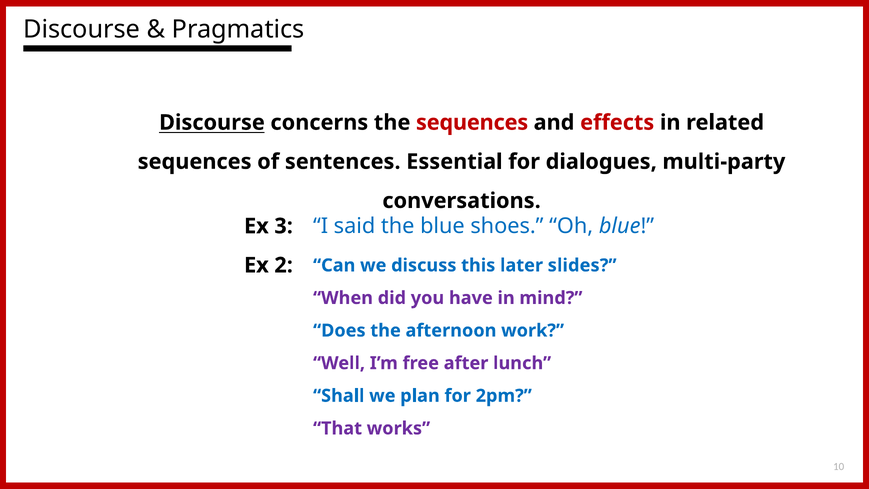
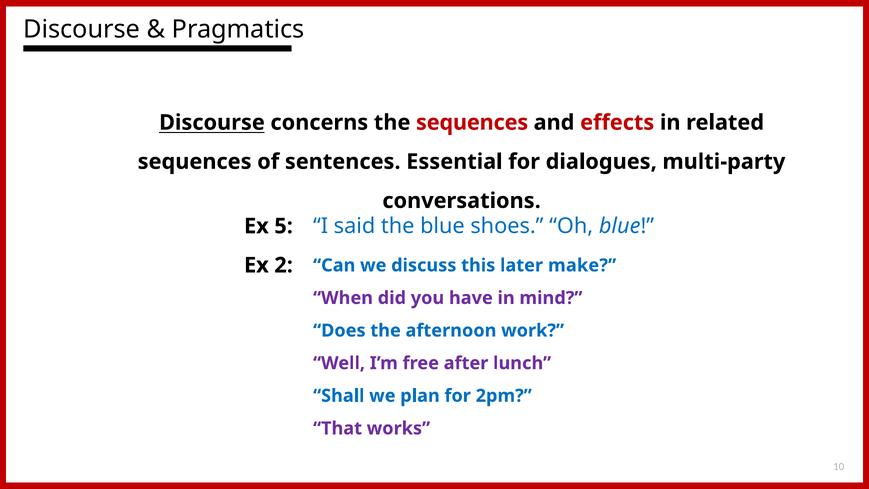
3: 3 -> 5 (284, 226)
slides: slides -> make (582, 265)
